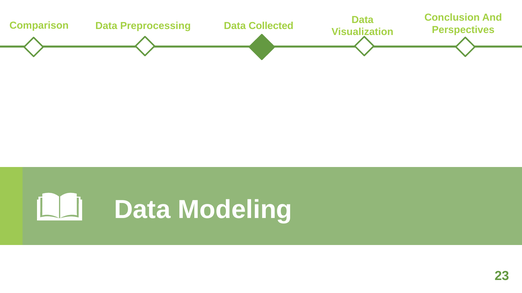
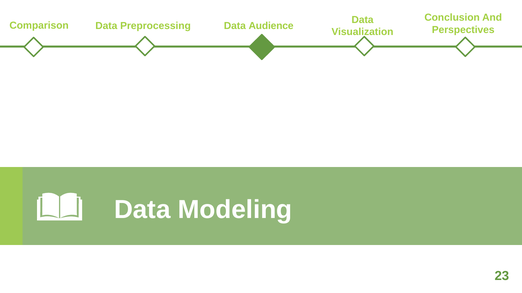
Collected: Collected -> Audience (271, 26)
